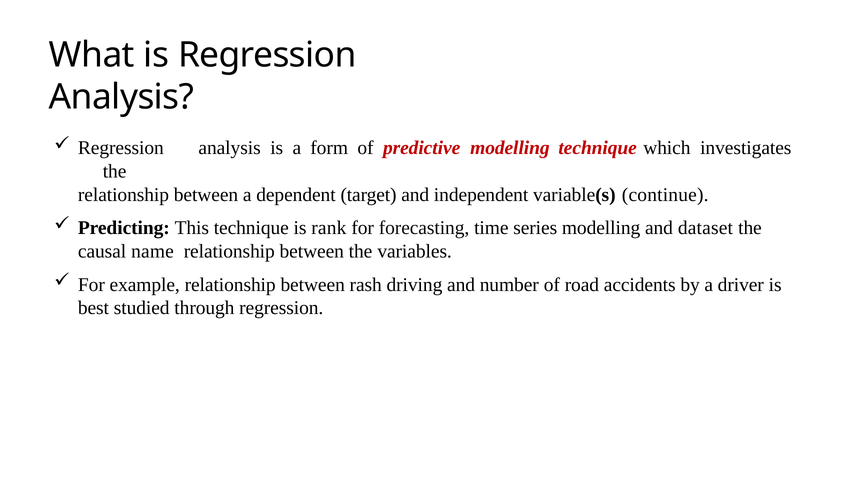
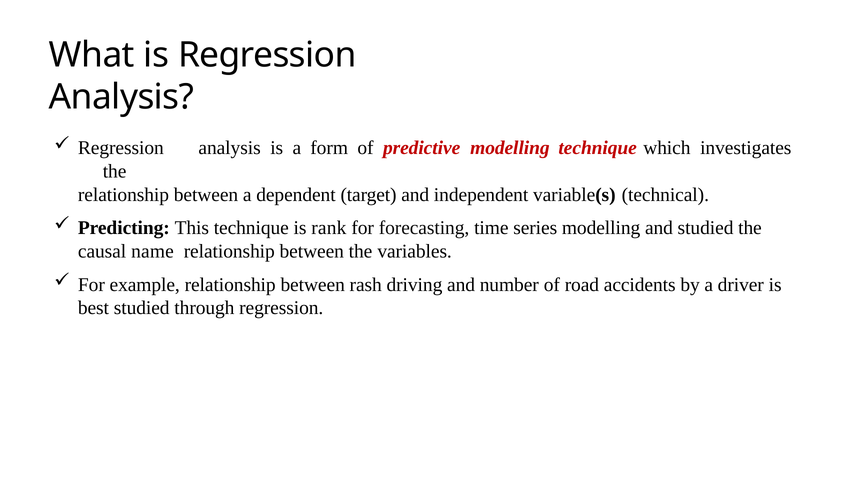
continue: continue -> technical (665, 195)
and dataset: dataset -> studied (706, 228)
